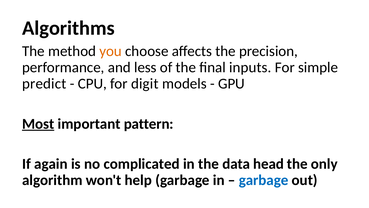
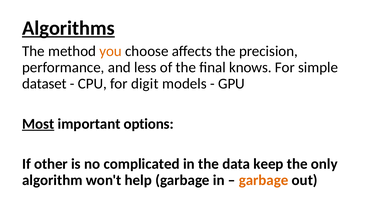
Algorithms underline: none -> present (68, 28)
inputs: inputs -> knows (250, 67)
predict: predict -> dataset (44, 83)
pattern: pattern -> options (149, 124)
again: again -> other (51, 164)
head: head -> keep (268, 164)
garbage colour: blue -> orange (264, 180)
